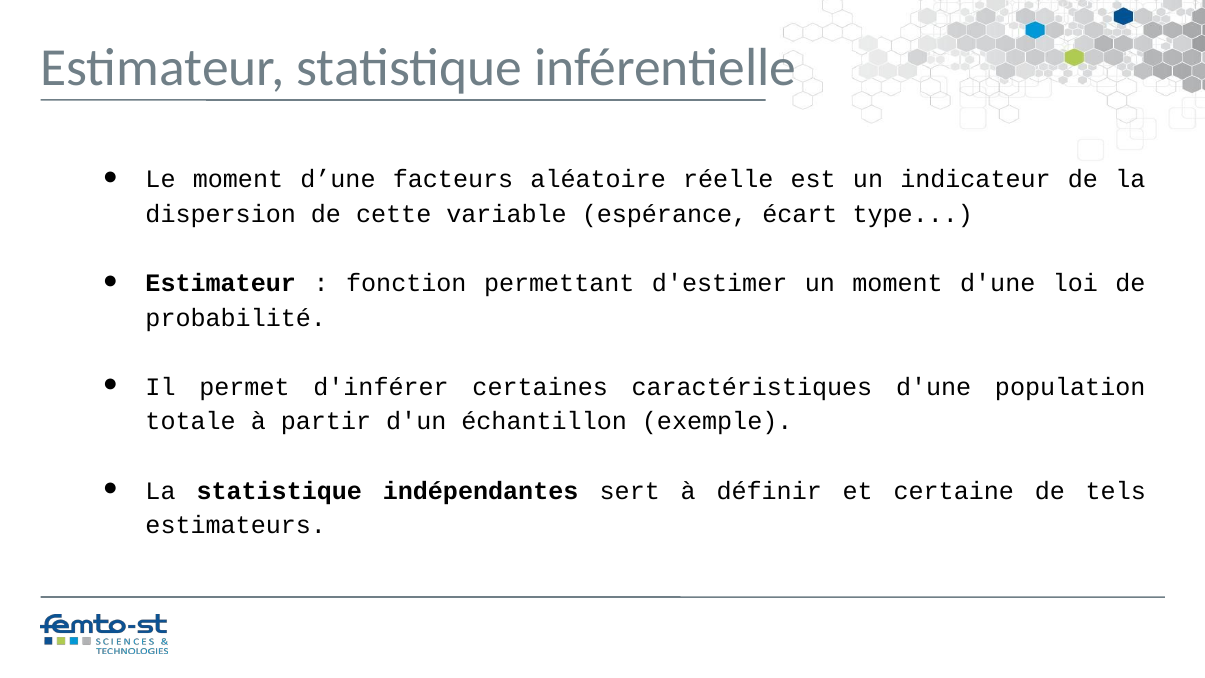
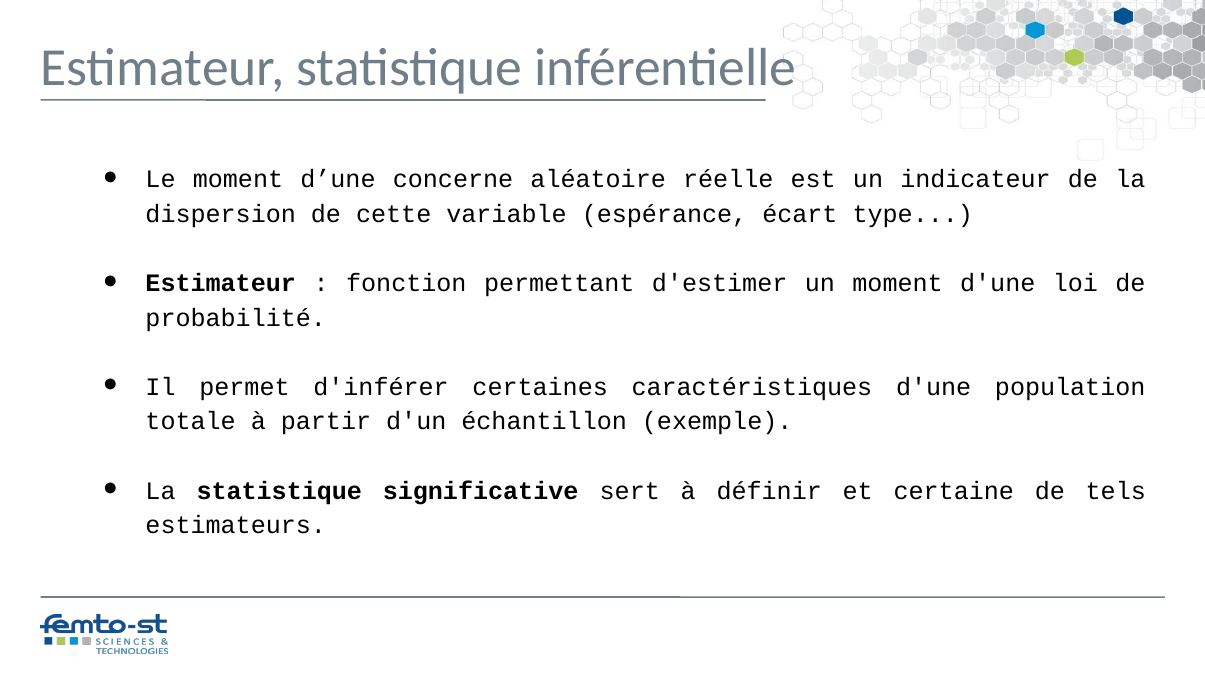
facteurs: facteurs -> concerne (453, 179)
indépendantes: indépendantes -> significative (481, 491)
